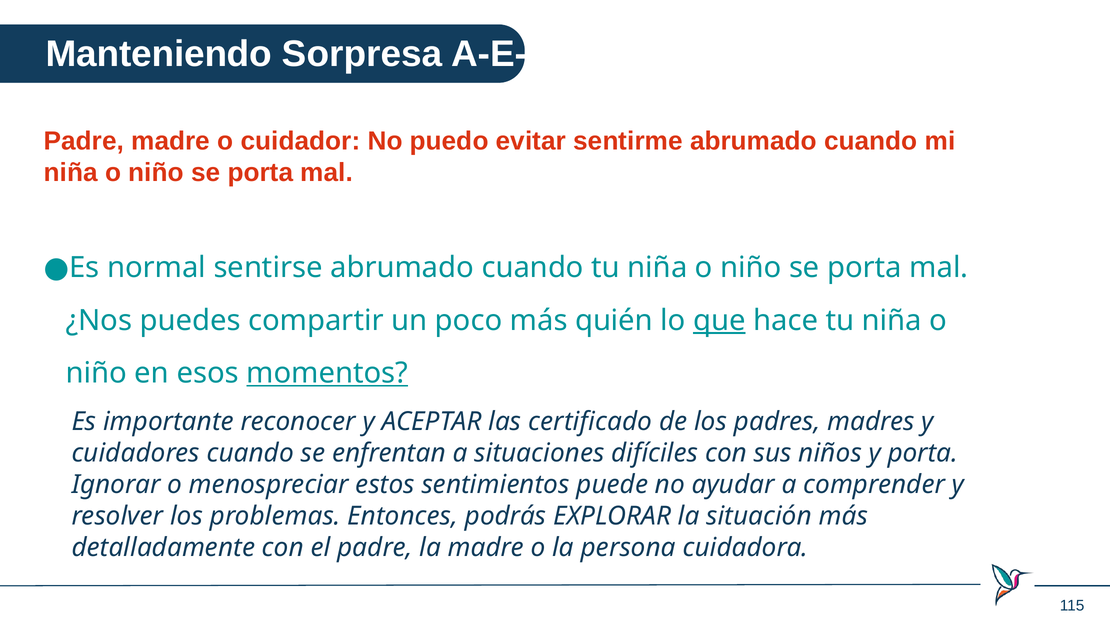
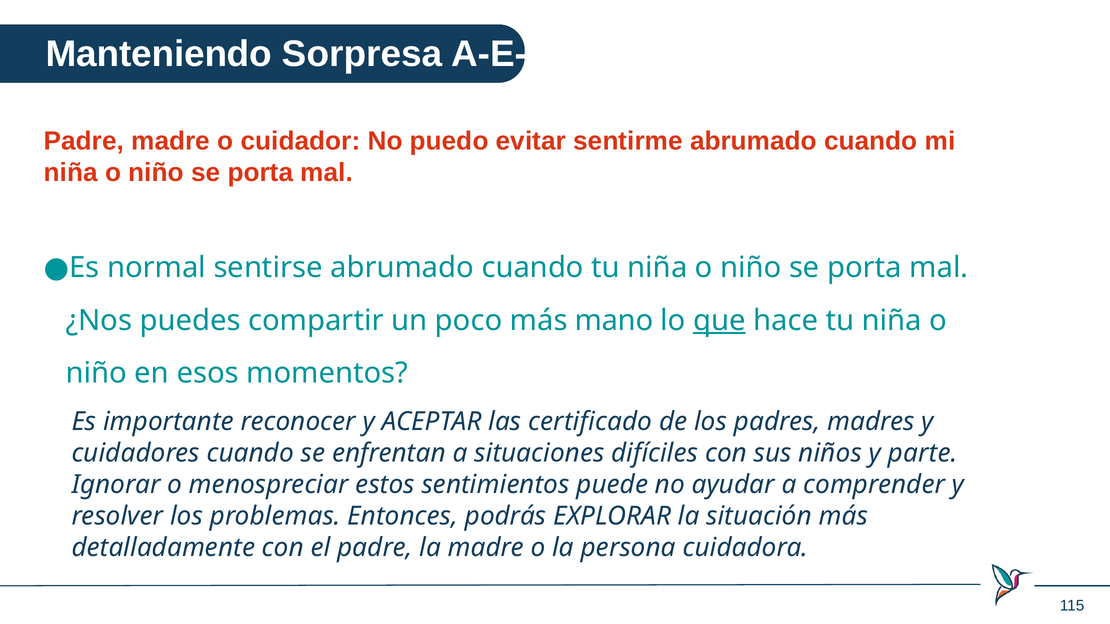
quién: quién -> mano (614, 321)
momentos underline: present -> none (327, 373)
y porta: porta -> parte (923, 453)
